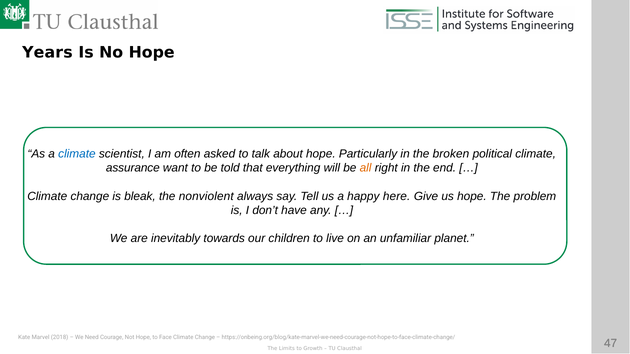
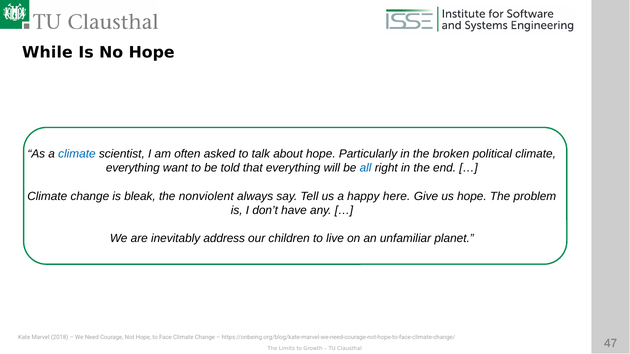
Years: Years -> While (47, 52)
assurance: assurance -> everything (133, 168)
all colour: orange -> blue (366, 168)
towards: towards -> address (224, 239)
